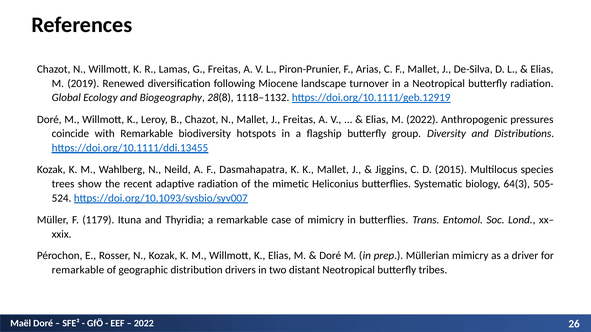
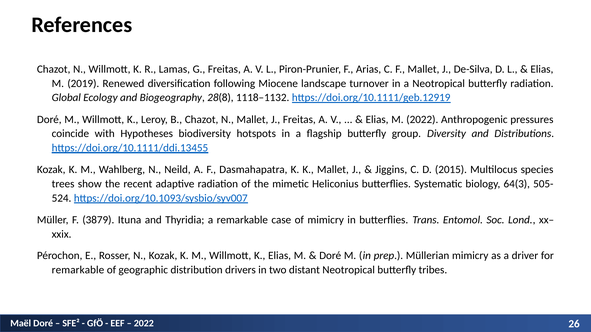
with Remarkable: Remarkable -> Hypotheses (147, 134)
1179: 1179 -> 3879 (98, 220)
